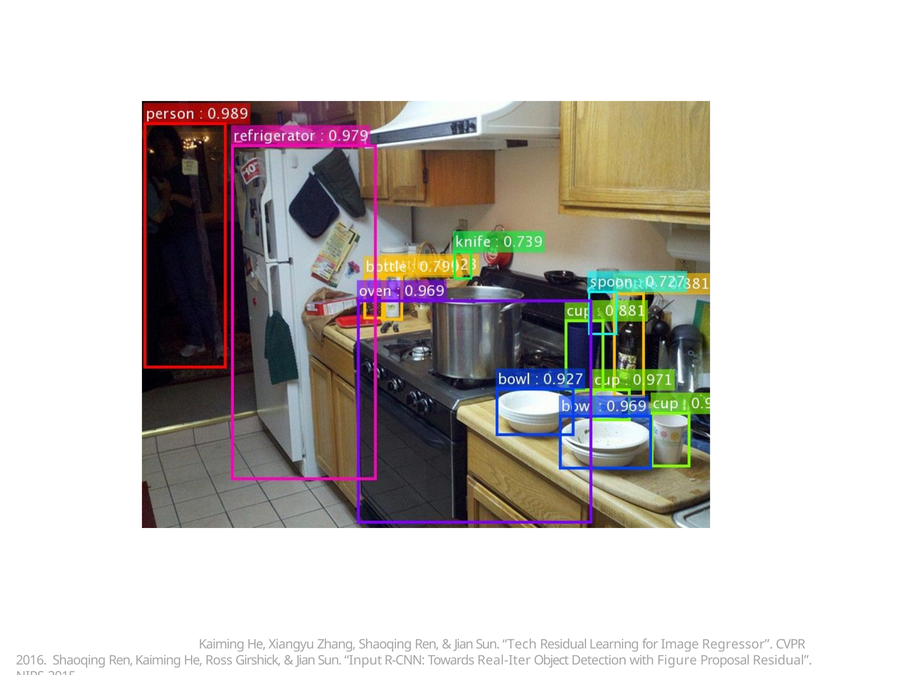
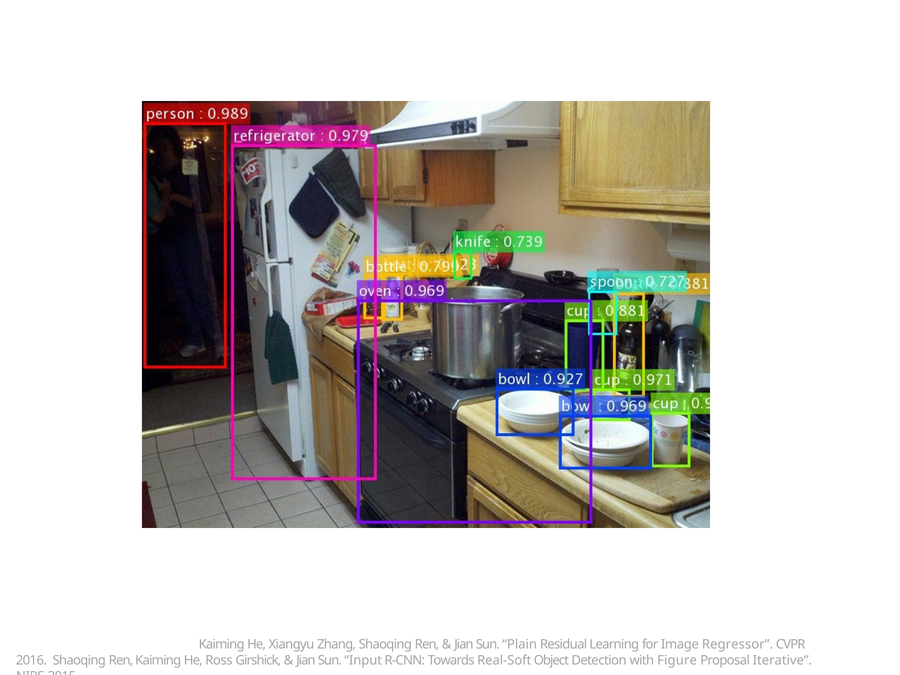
Tech: Tech -> Plain (520, 644)
Real-Iter: Real-Iter -> Real-Soft (504, 660)
Proposal Residual: Residual -> Iterative (782, 660)
